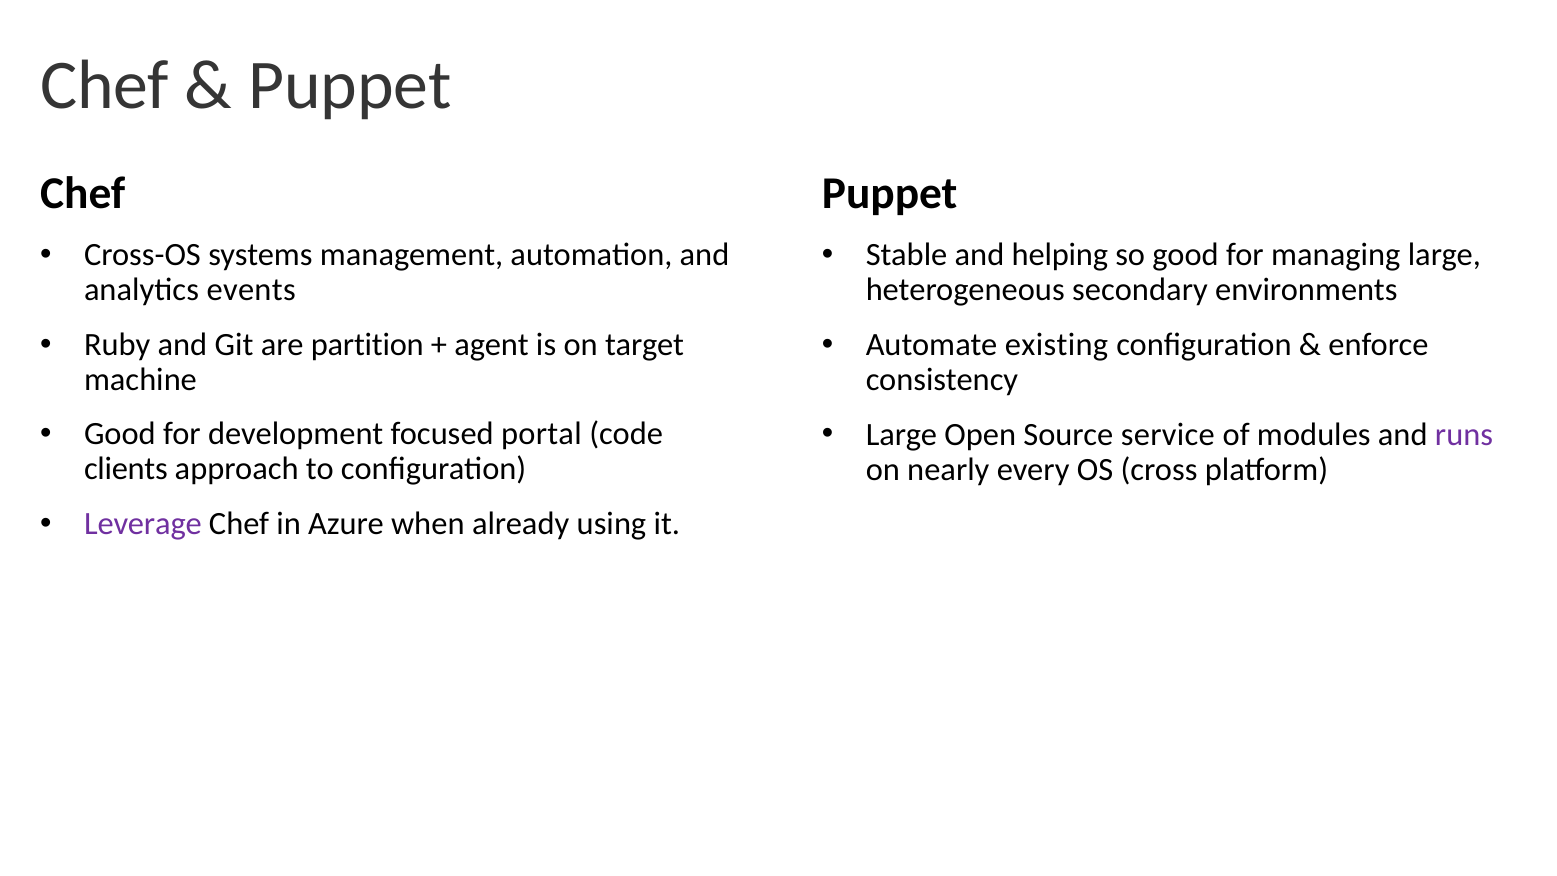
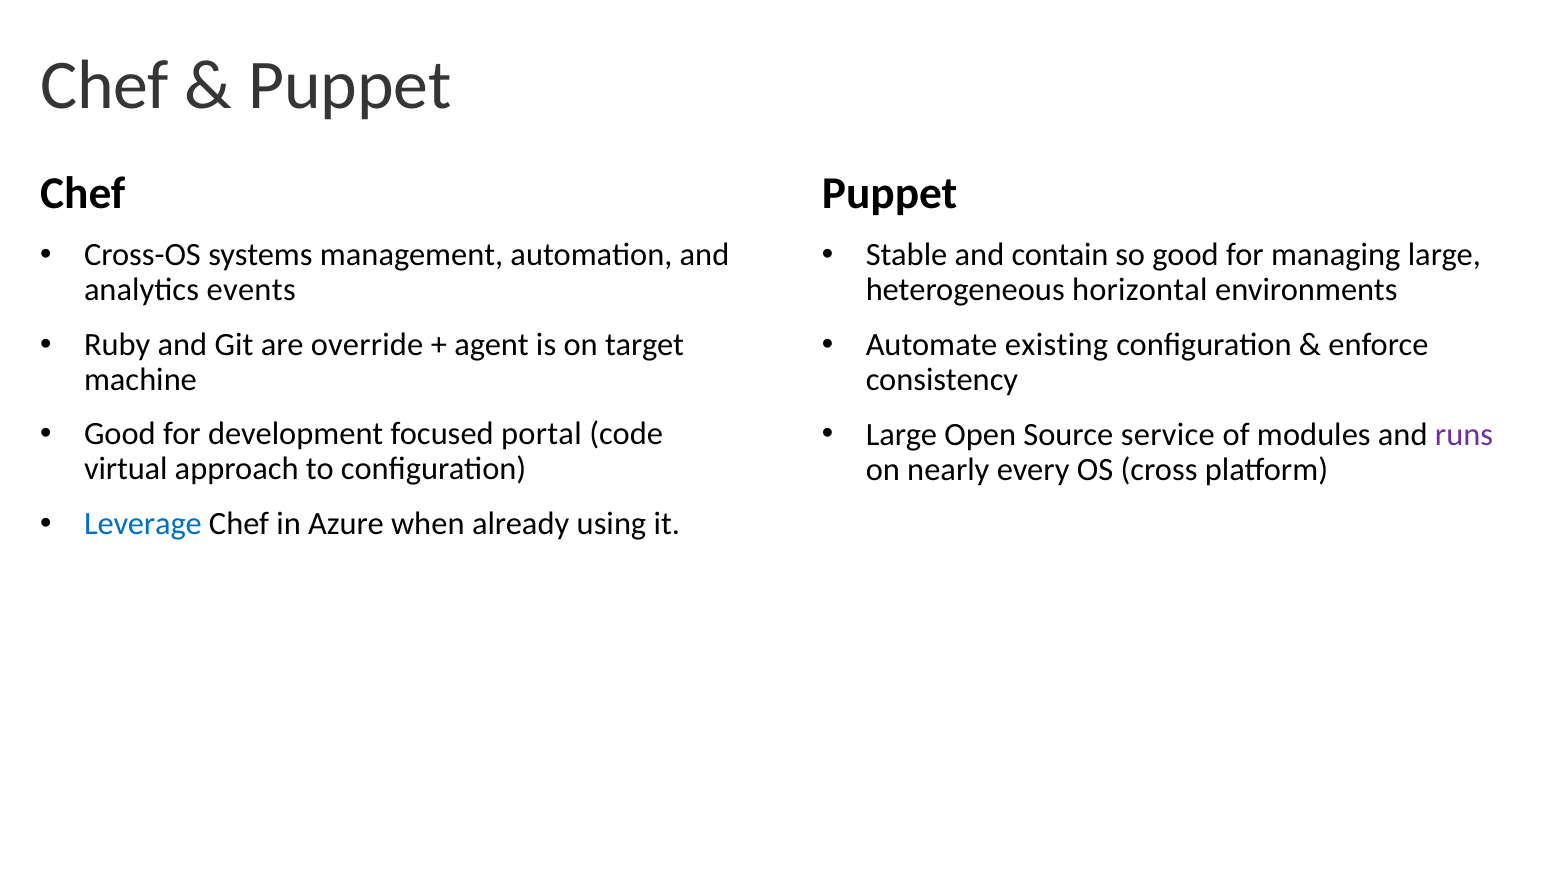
helping: helping -> contain (1060, 255)
secondary: secondary -> horizontal (1140, 290)
partition: partition -> override (367, 345)
clients: clients -> virtual (126, 469)
Leverage colour: purple -> blue (143, 524)
